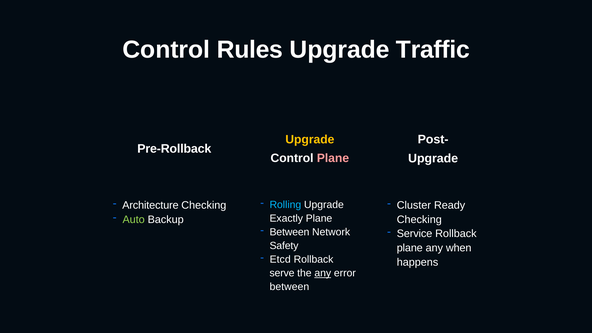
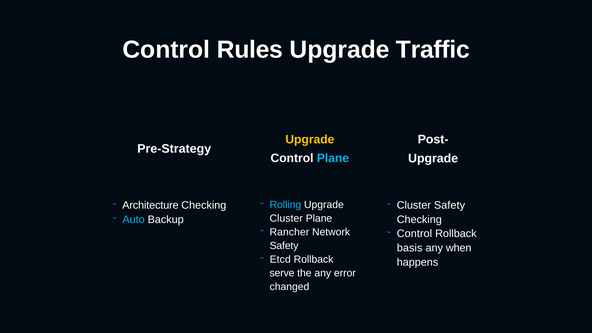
Pre-Rollback: Pre-Rollback -> Pre-Strategy (174, 149)
Plane colour: pink -> light blue (333, 158)
Cluster Ready: Ready -> Safety (450, 205)
Exactly: Exactly -> Cluster (286, 219)
Auto colour: light green -> light blue (134, 219)
Between: Between -> Rancher (289, 232)
Service: Service -> Control (414, 234)
plane: plane -> basis (410, 248)
any underline: present -> none (323, 273)
between: between -> changed (289, 287)
